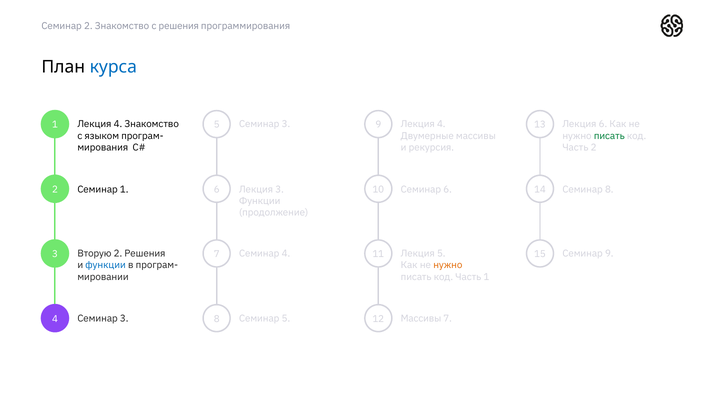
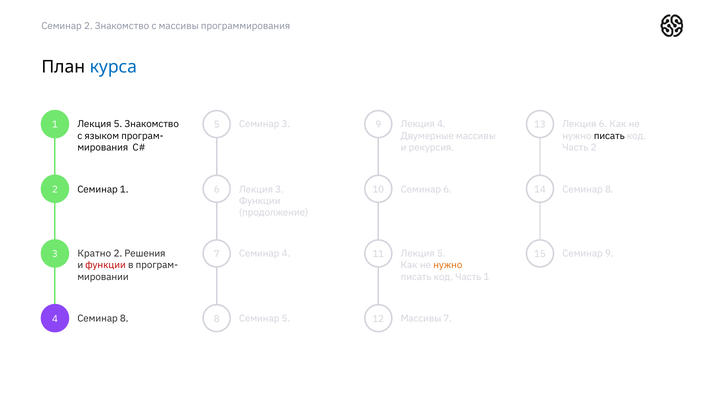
с решения: решения -> массивы (179, 26)
4: 4 -> 5 (118, 124)
писать colour: green -> black (609, 136)
Вторую: Вторую -> Кратно (94, 253)
функции colour: blue -> red (106, 265)
3: 3 -> 8 (124, 319)
